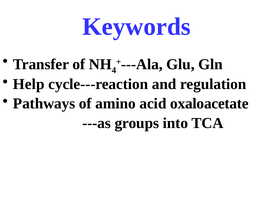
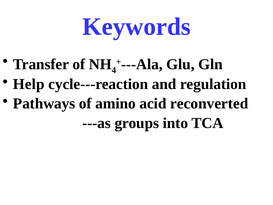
oxaloacetate: oxaloacetate -> reconverted (209, 103)
